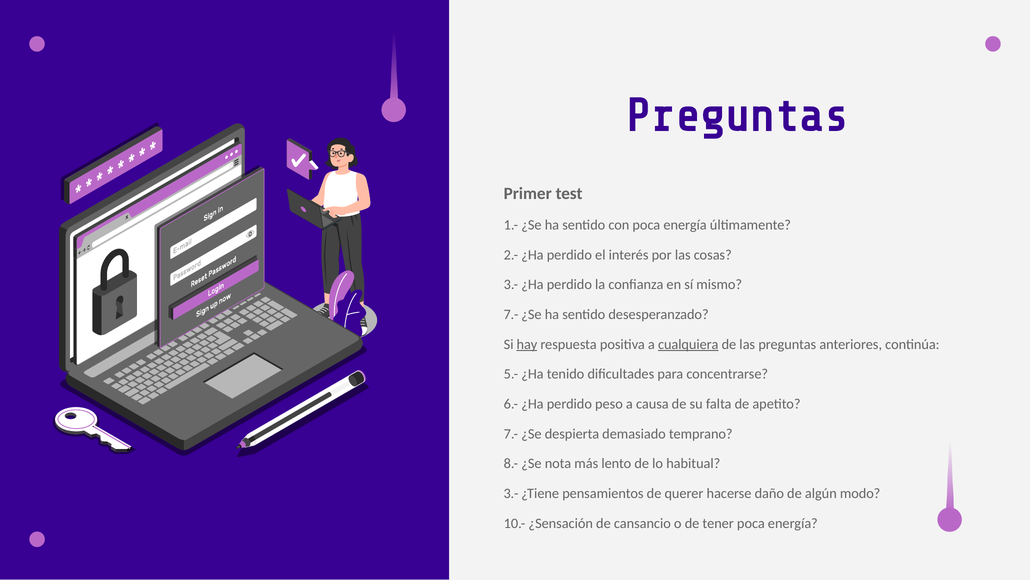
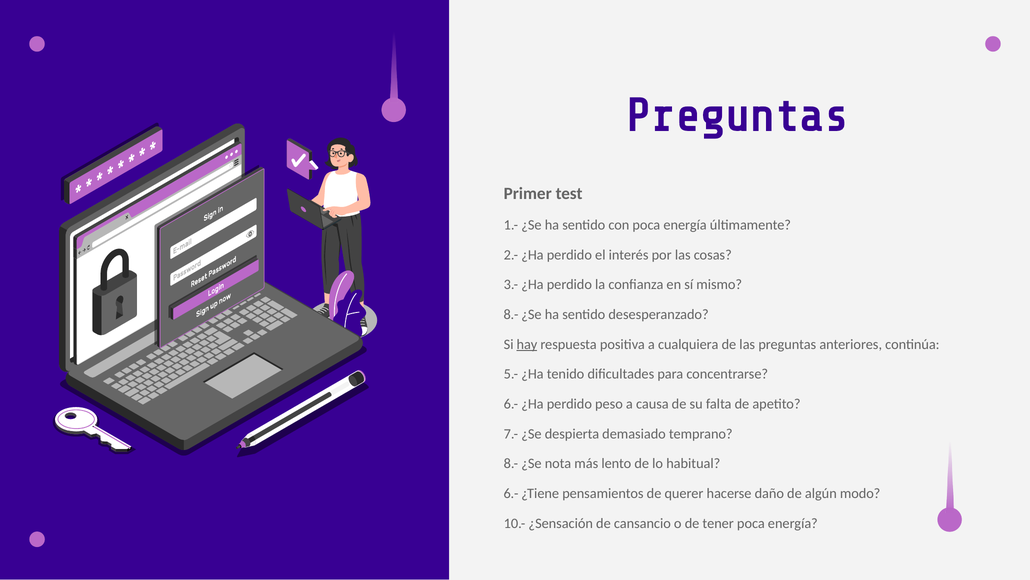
7.-: 7.- -> 8.- (511, 314)
cualquiera underline: present -> none (688, 344)
3.-: 3.- -> 6.- (511, 493)
